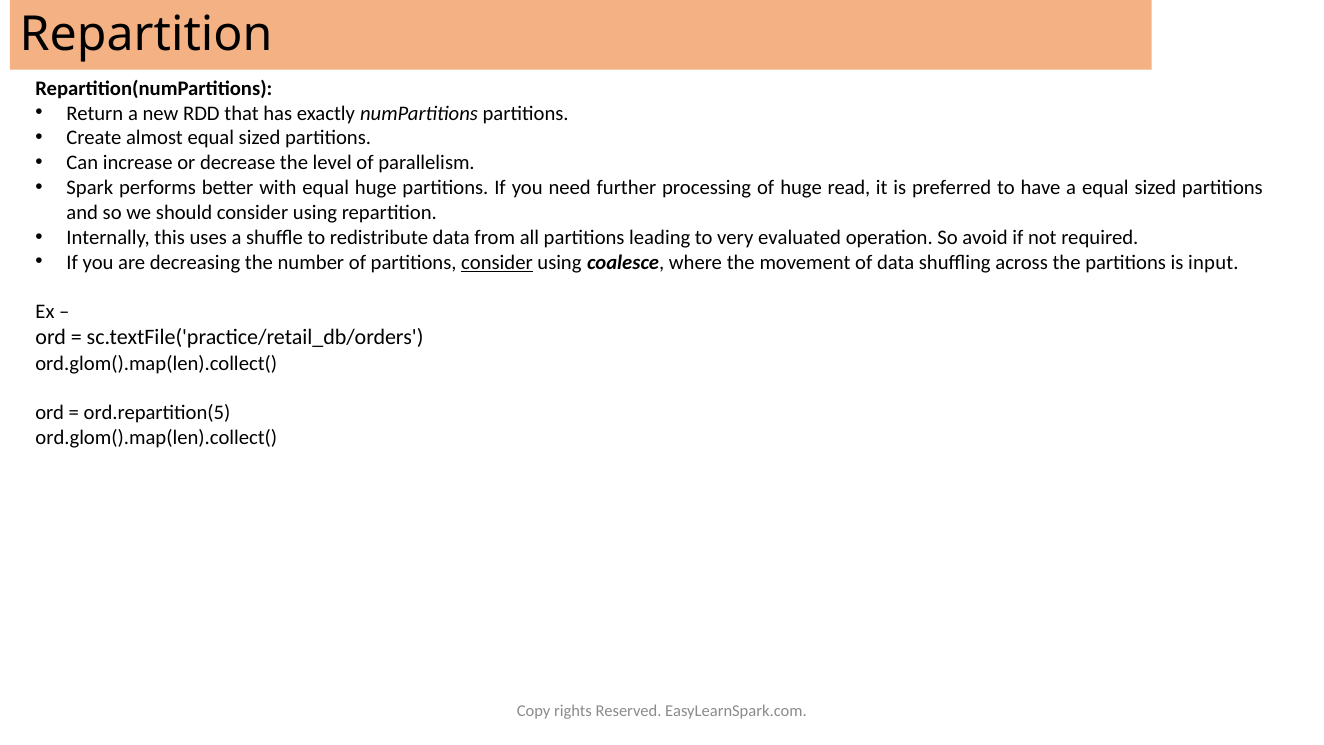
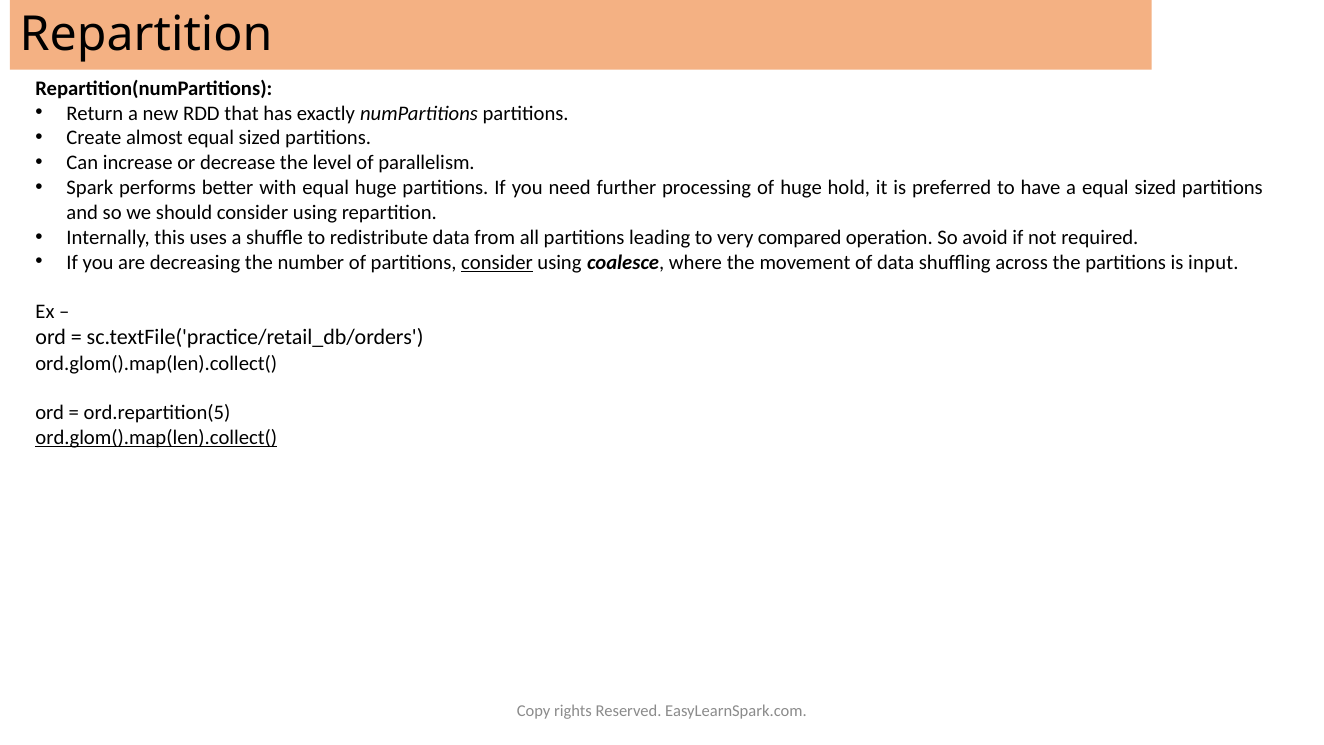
read: read -> hold (849, 188)
evaluated: evaluated -> compared (800, 237)
ord.glom().map(len).collect( underline: none -> present (156, 438)
